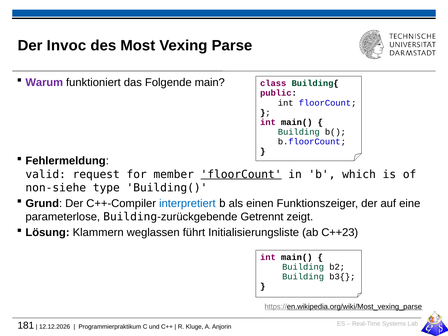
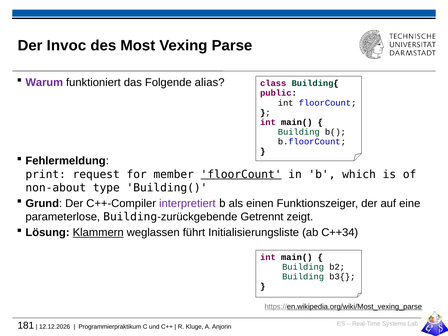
main: main -> alias (210, 82)
valid: valid -> print (46, 174)
non-siehe: non-siehe -> non-about (56, 188)
interpretiert colour: blue -> purple (187, 203)
Klammern underline: none -> present (98, 233)
C++23: C++23 -> C++34 (340, 233)
